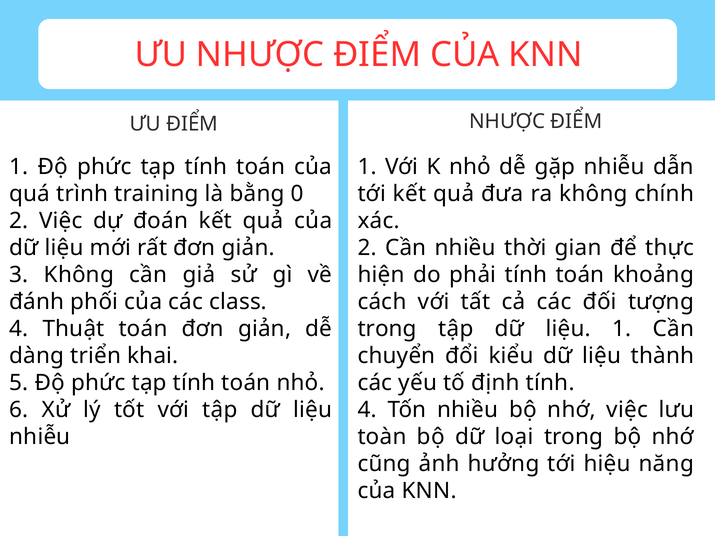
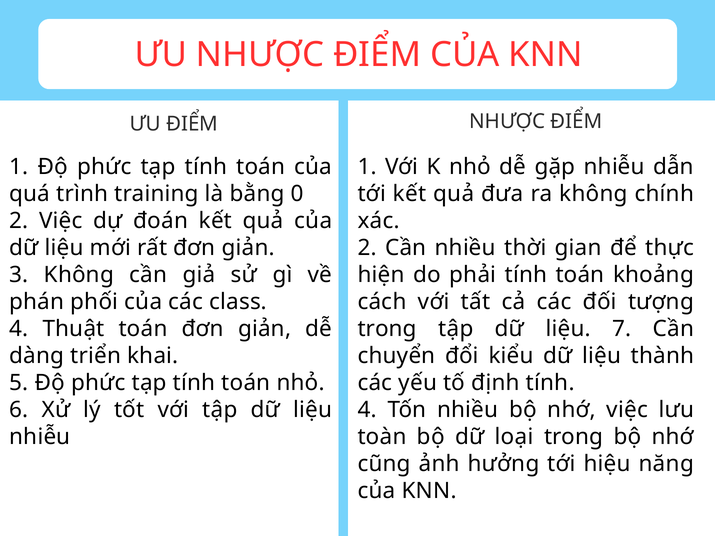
đánh: đánh -> phán (37, 302)
liệu 1: 1 -> 7 (622, 329)
